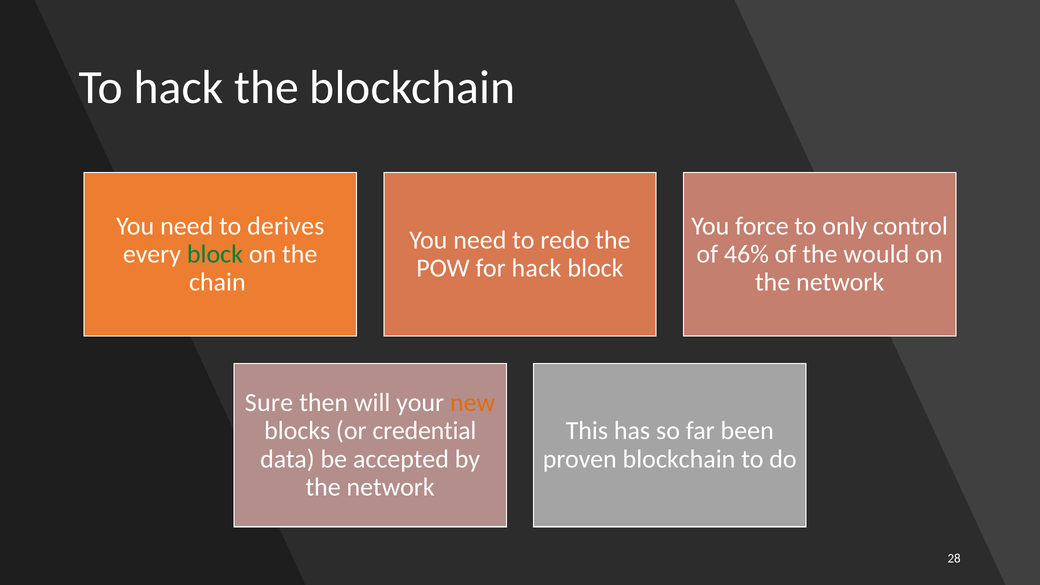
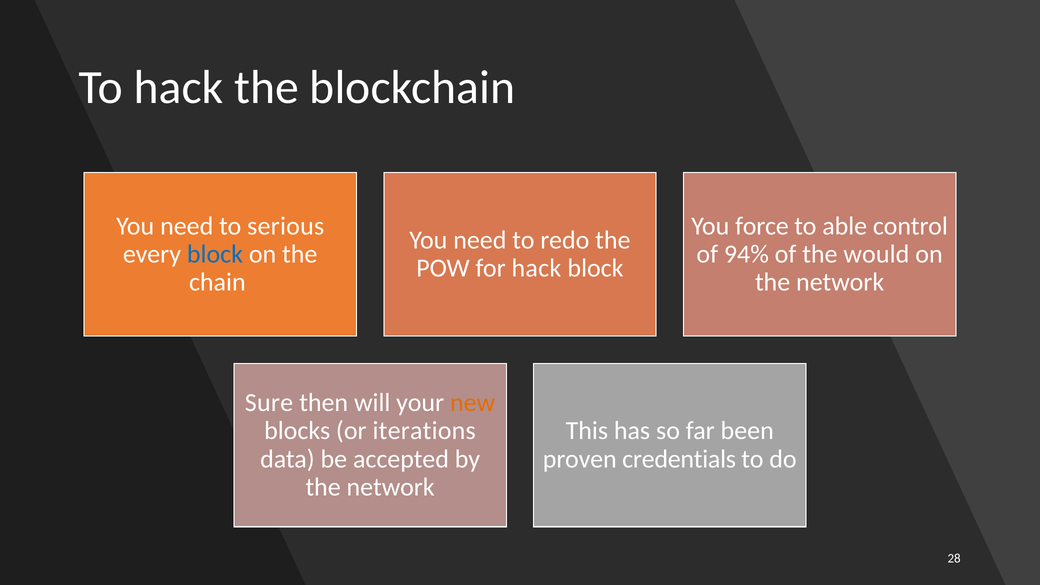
derives: derives -> serious (286, 226)
only: only -> able (845, 226)
block colour: green -> blue (215, 254)
46%: 46% -> 94% (746, 254)
credential: credential -> iterations (424, 431)
proven blockchain: blockchain -> credentials (679, 459)
